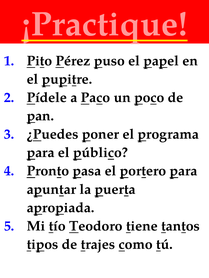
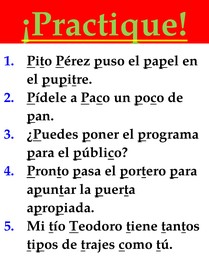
¡Practique colour: pink -> light green (105, 24)
